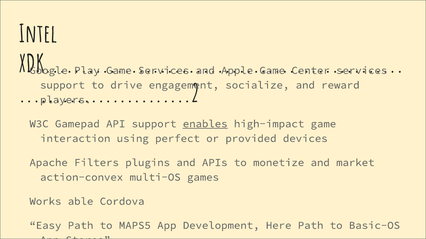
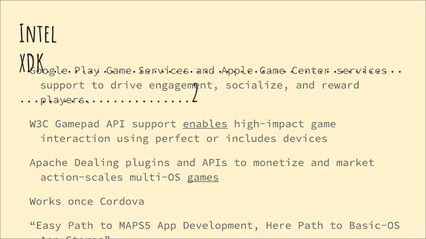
provided: provided -> includes (251, 139)
Filters: Filters -> Dealing (97, 163)
action-convex: action-convex -> action-scales (82, 178)
games underline: none -> present (203, 178)
able: able -> once (81, 202)
